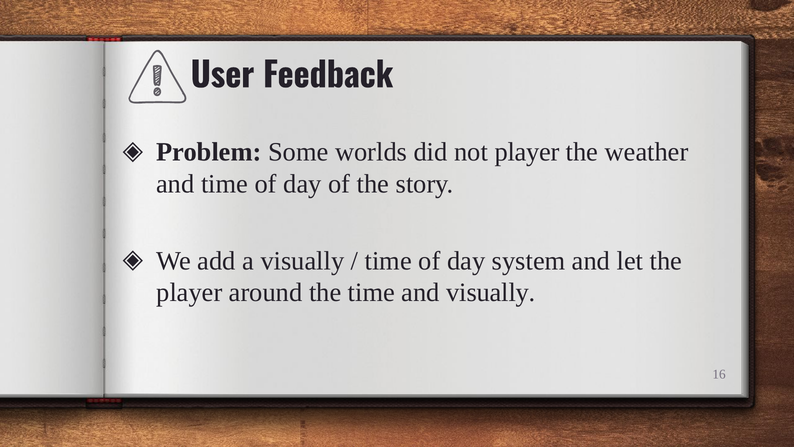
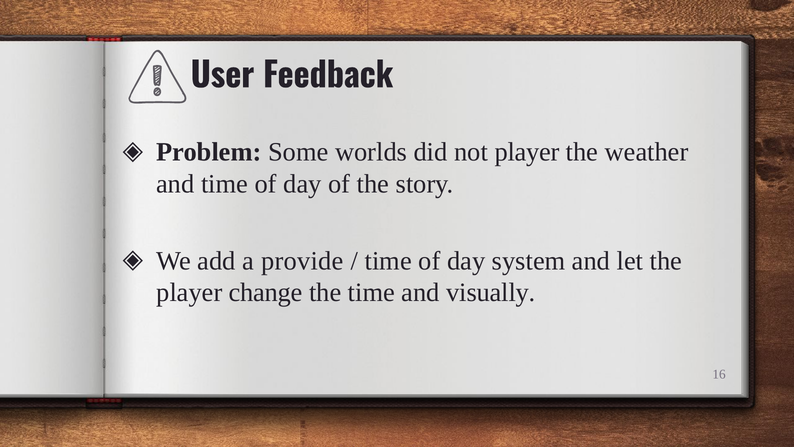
a visually: visually -> provide (302, 261)
around: around -> change (266, 292)
